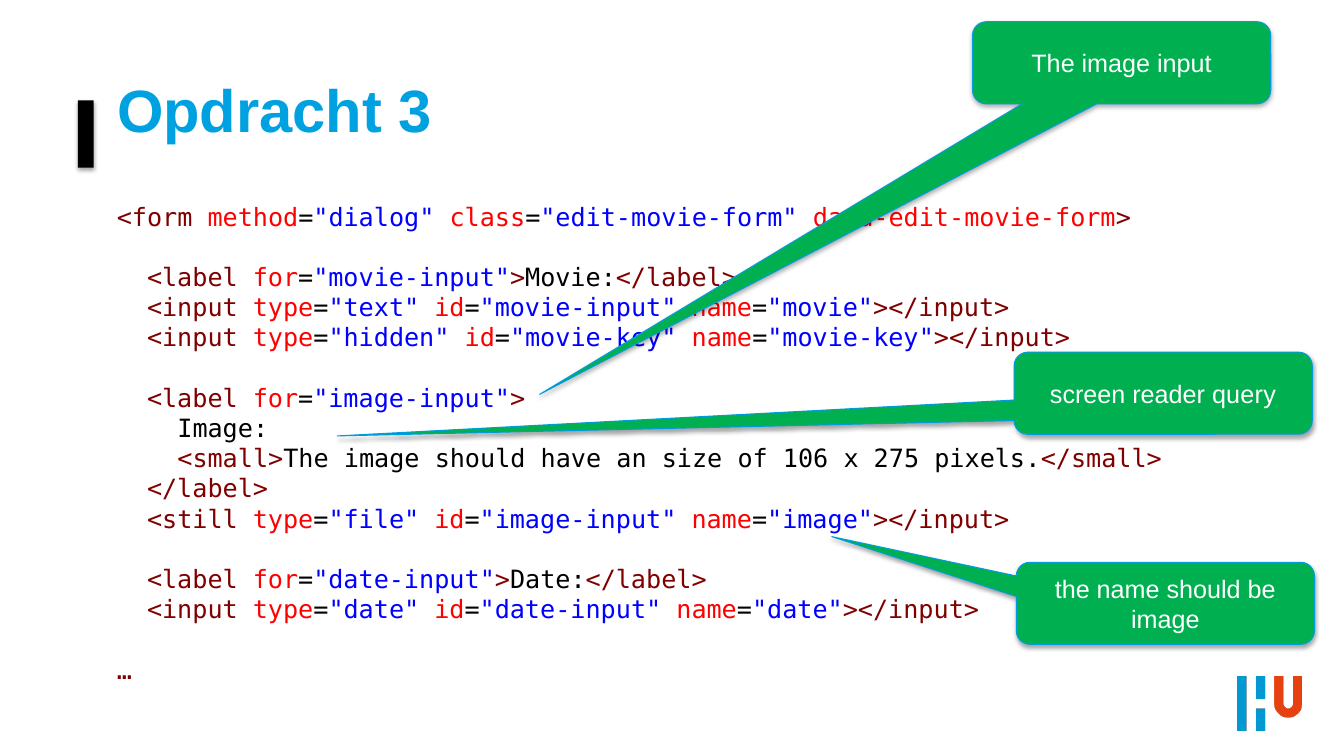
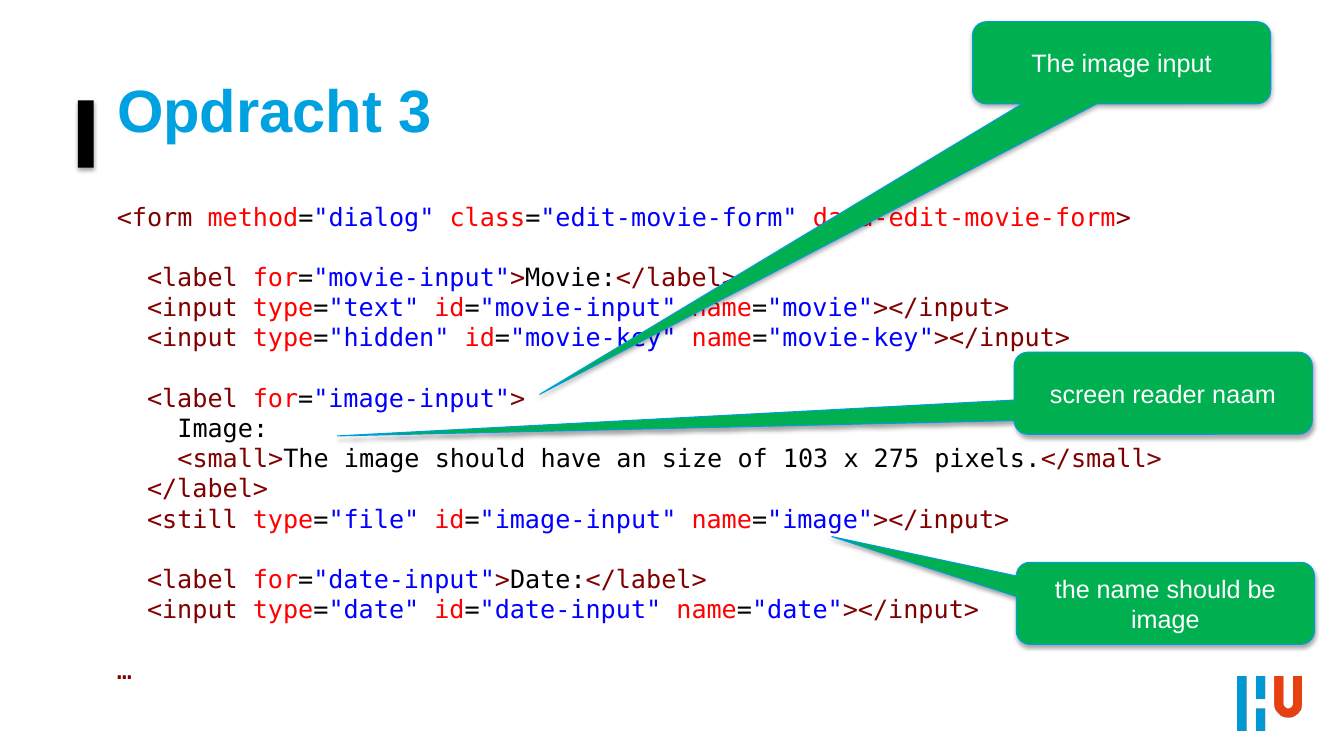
query: query -> naam (1244, 395)
106: 106 -> 103 (806, 459)
